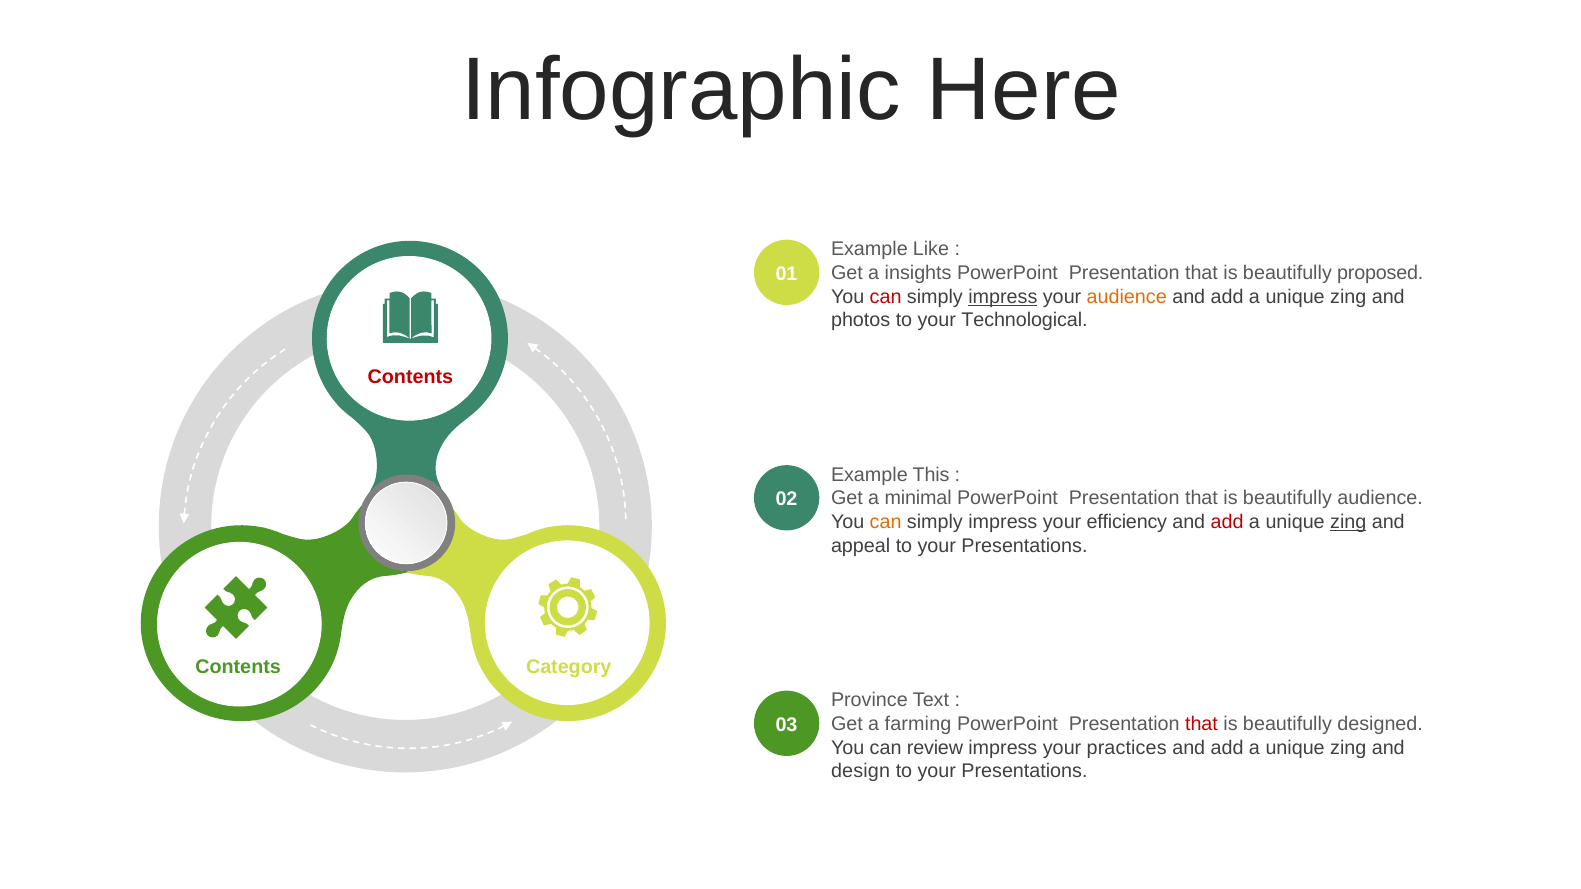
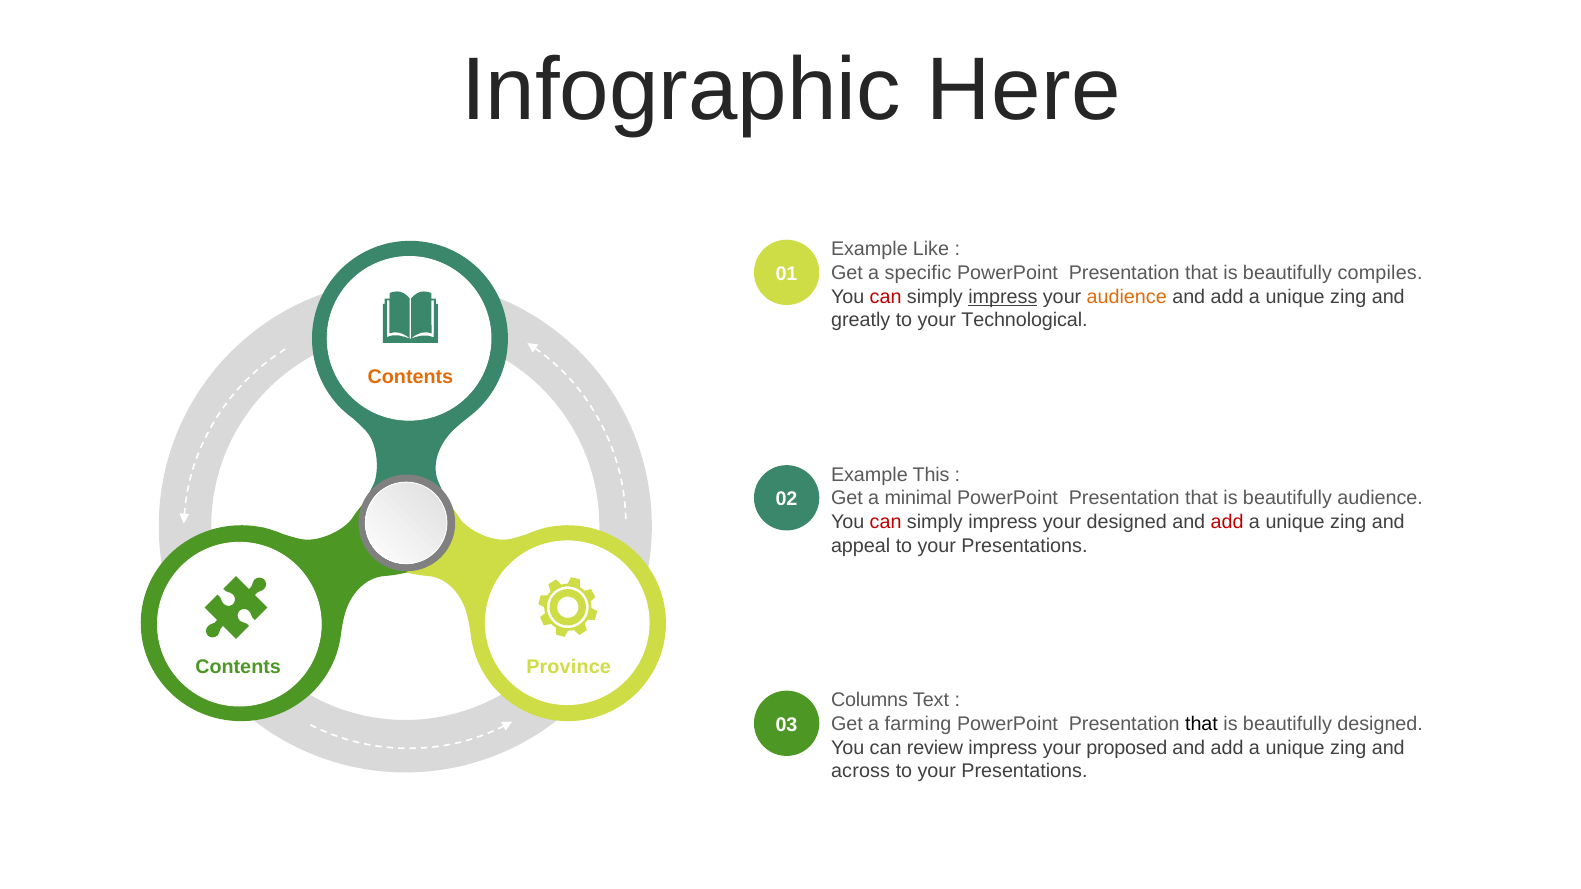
insights: insights -> specific (918, 273)
proposed: proposed -> compiles (1380, 273)
photos: photos -> greatly (861, 320)
Contents colour: red -> orange (410, 377)
can colour: orange -> red (886, 522)
your efficiency: efficiency -> designed (1127, 522)
zing underline: present -> none (1348, 522)
Category: Category -> Province (569, 668)
Province: Province -> Columns (869, 700)
that colour: red -> black (1201, 724)
practices: practices -> proposed (1127, 748)
design: design -> across (861, 772)
